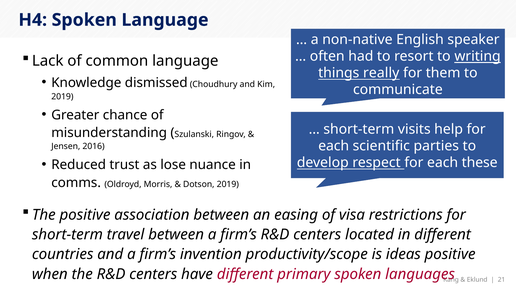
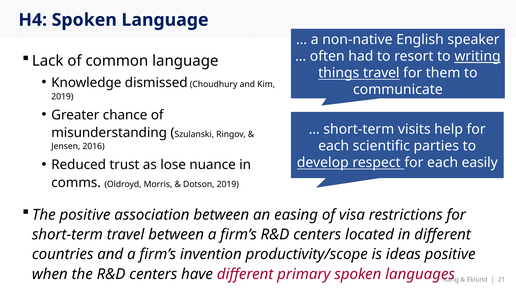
things really: really -> travel (381, 73)
these: these -> easily (480, 163)
